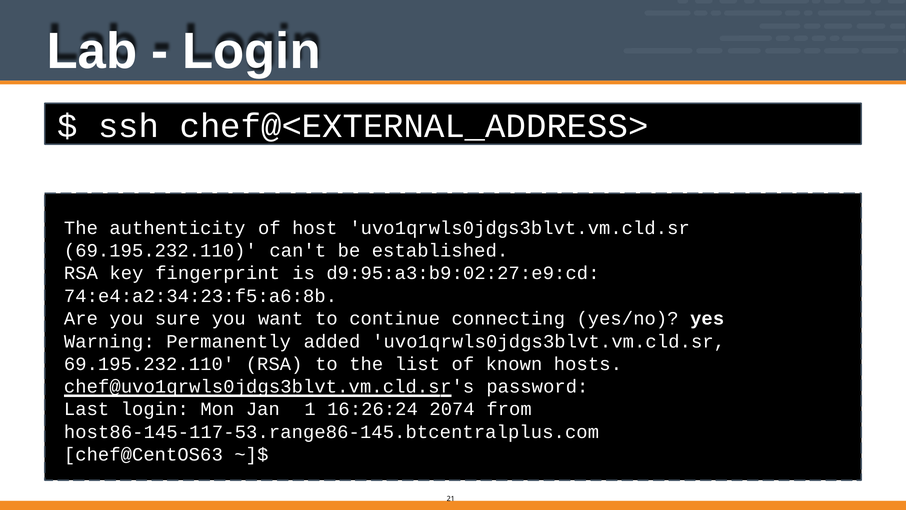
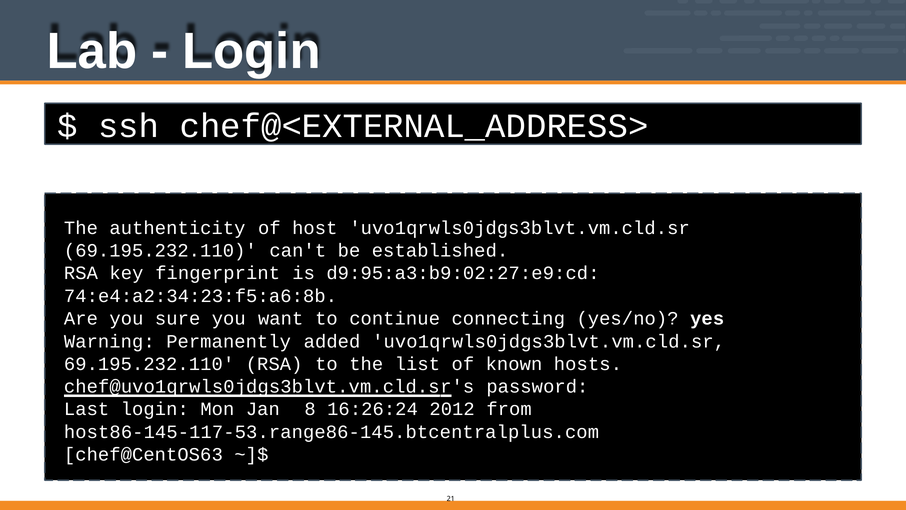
1: 1 -> 8 (310, 409)
2074: 2074 -> 2012 (452, 409)
